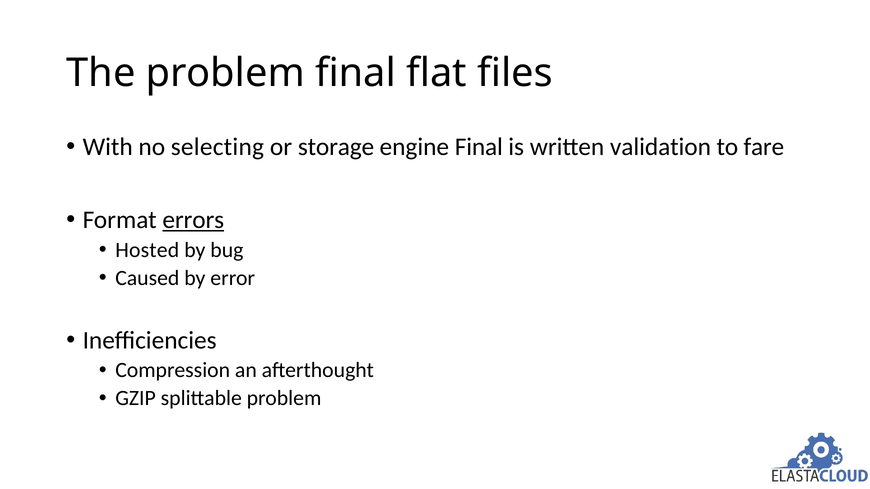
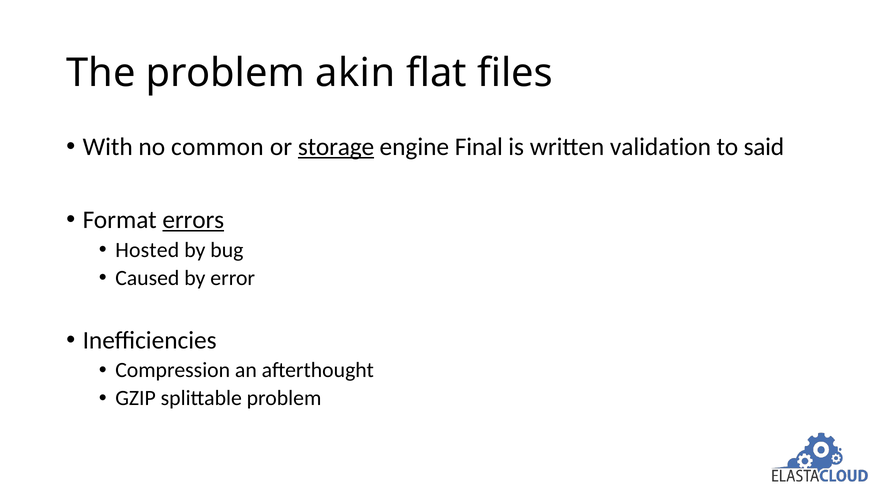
problem final: final -> akin (355, 73)
selecting: selecting -> common (217, 147)
storage underline: none -> present (336, 147)
fare: fare -> said (764, 147)
